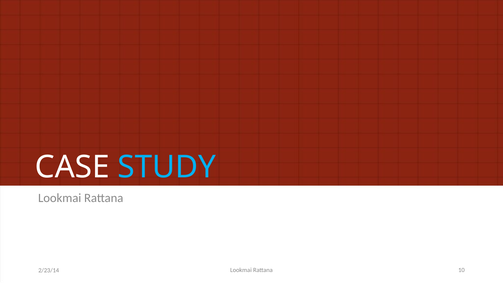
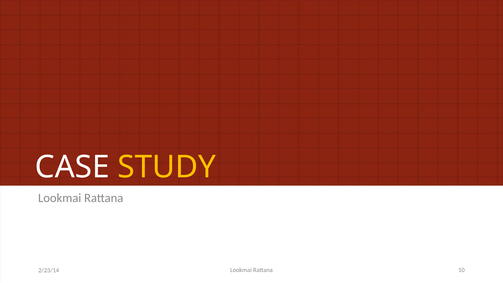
STUDY colour: light blue -> yellow (167, 167)
